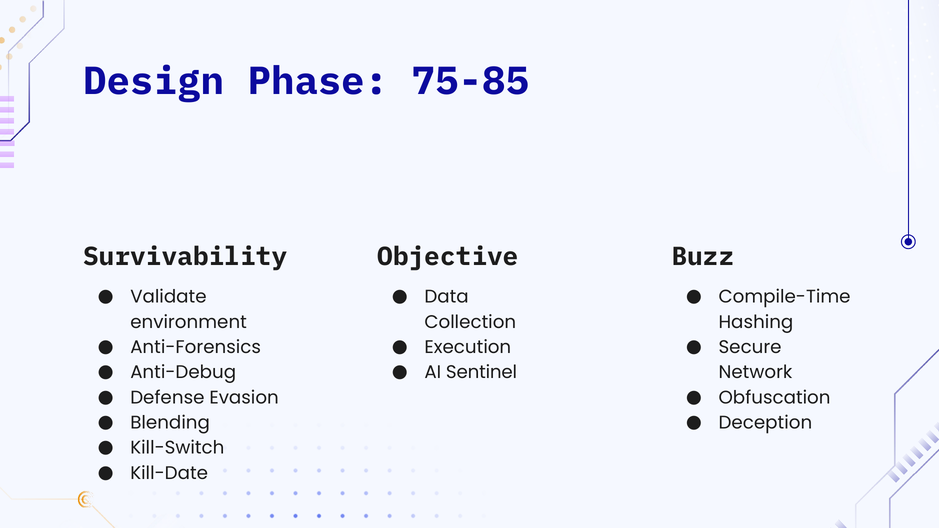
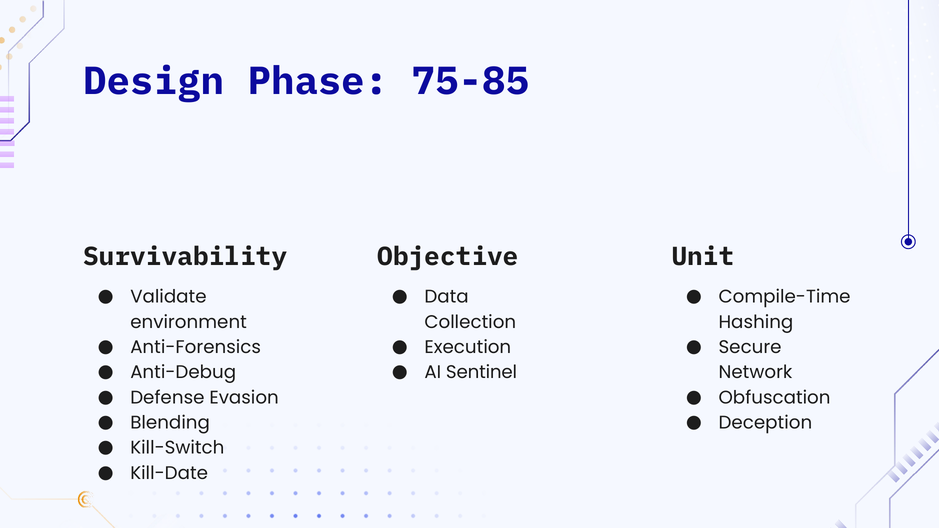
Buzz: Buzz -> Unit (703, 257)
